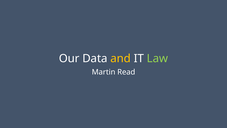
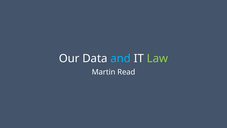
and colour: yellow -> light blue (121, 58)
